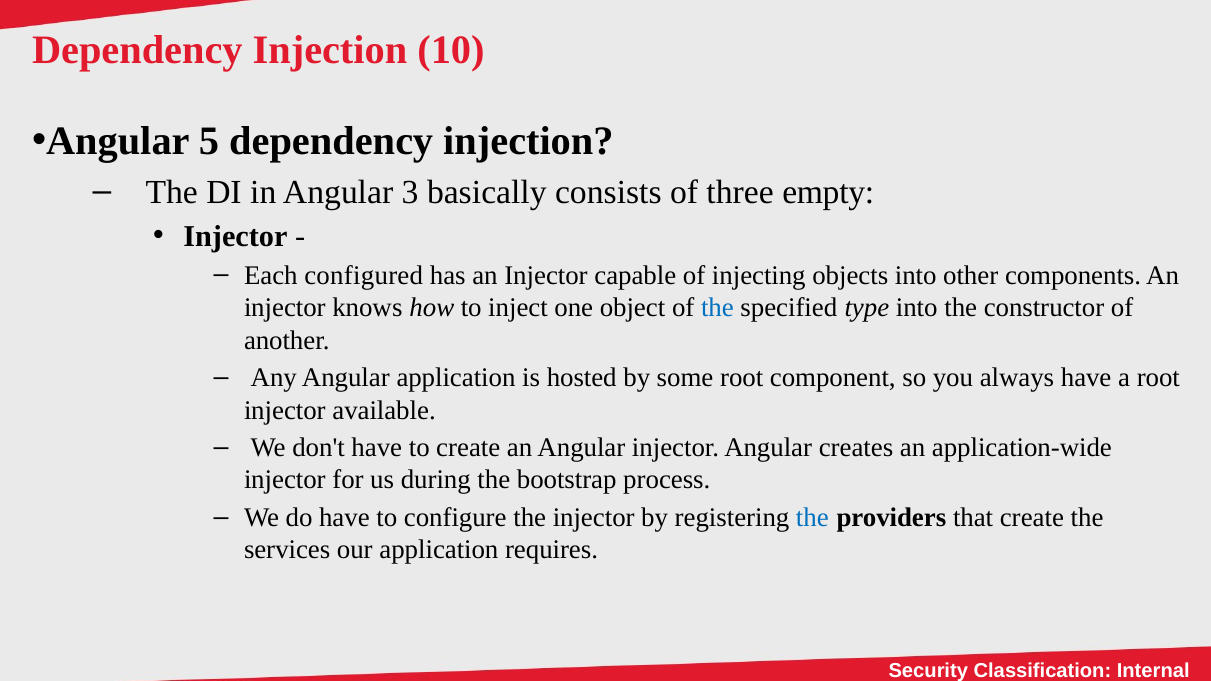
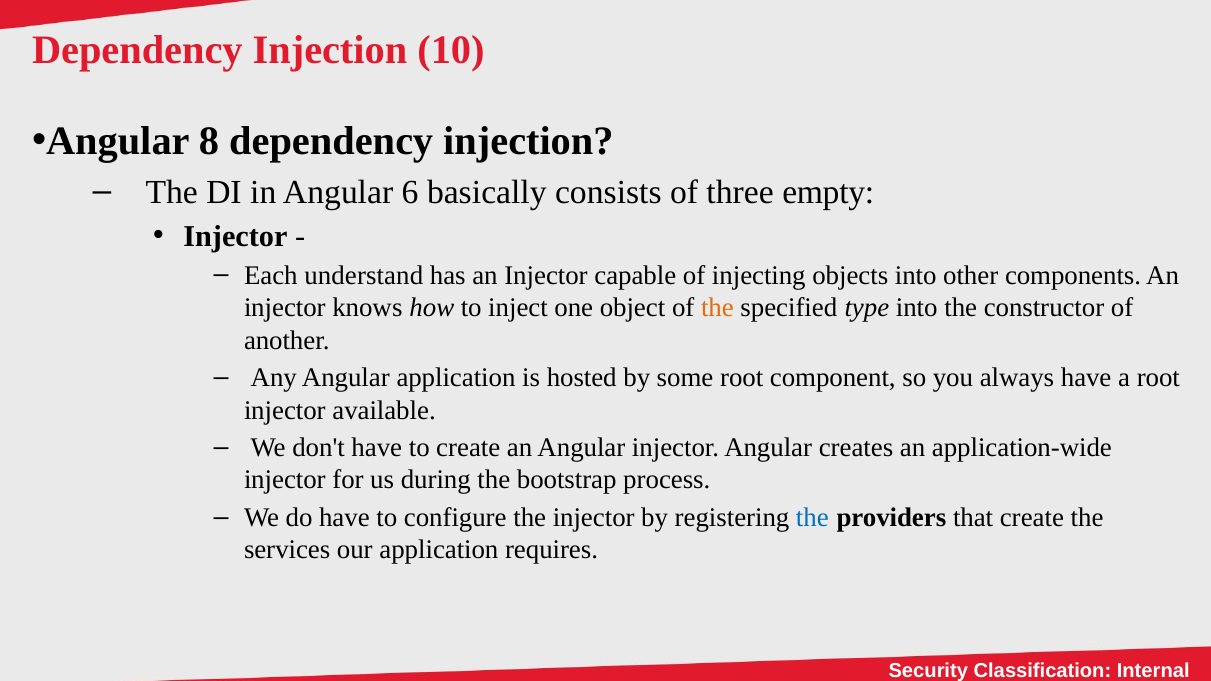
5: 5 -> 8 (209, 141)
3: 3 -> 6 (410, 192)
configured: configured -> understand (364, 276)
the colour: blue -> orange (717, 308)
